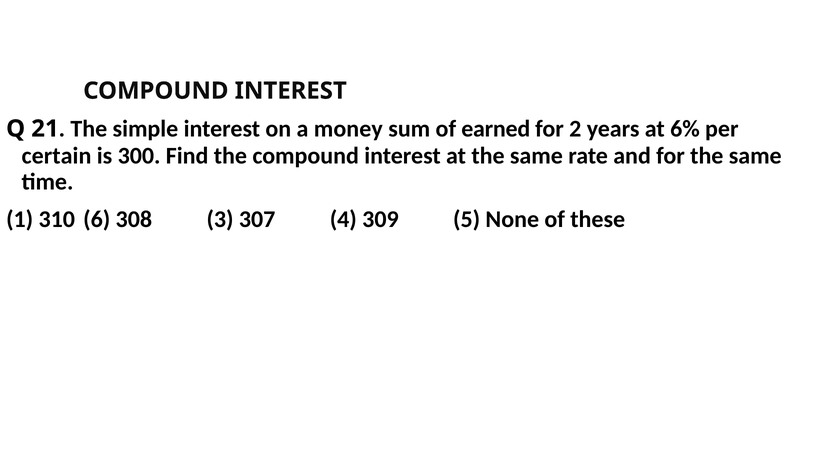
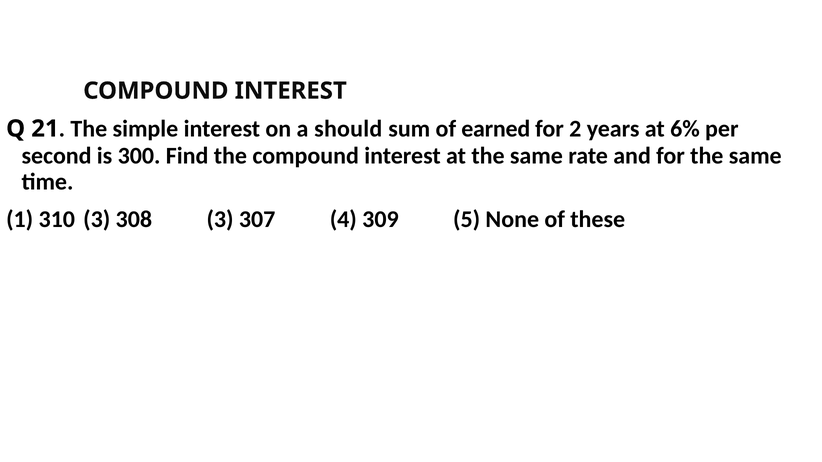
money: money -> should (348, 129)
certain: certain -> second (57, 156)
310 6: 6 -> 3 (97, 219)
